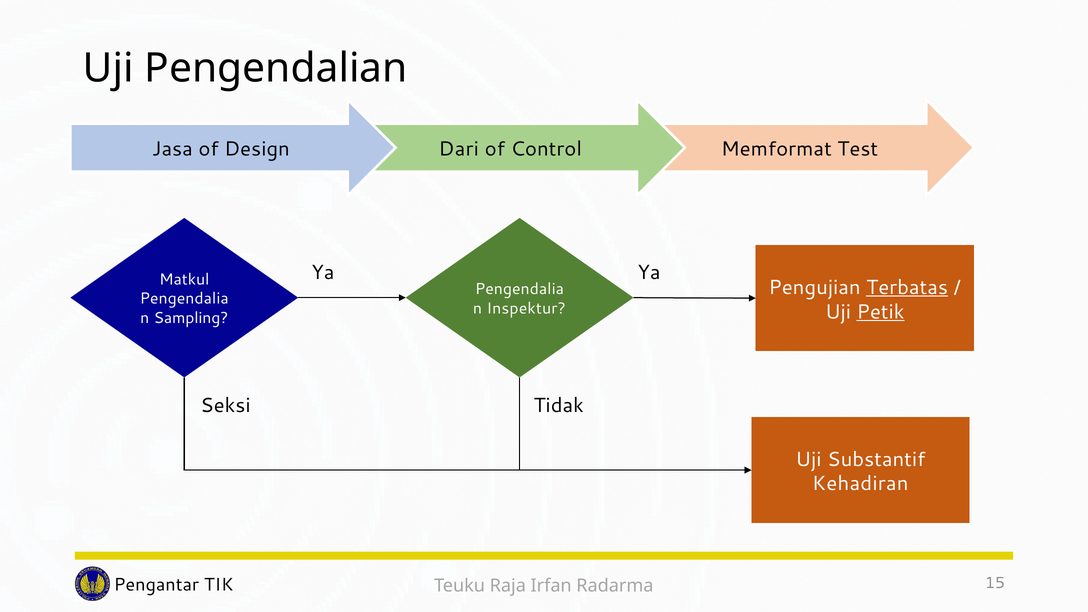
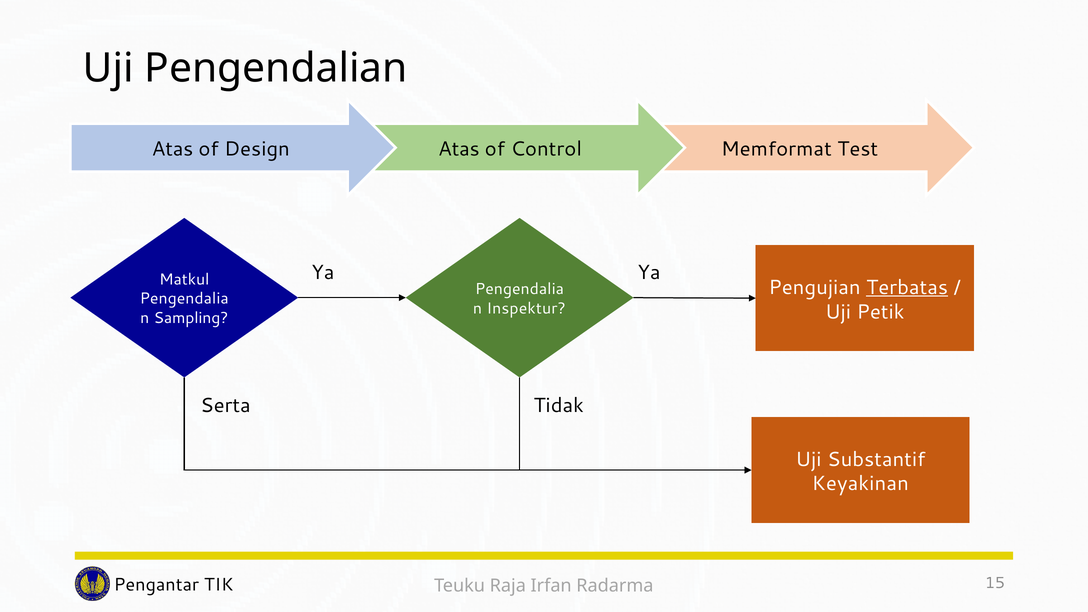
Jasa: Jasa -> Atas (173, 149)
Dari: Dari -> Atas (459, 149)
Petik underline: present -> none (880, 312)
Seksi: Seksi -> Serta (225, 406)
Kehadiran: Kehadiran -> Keyakinan (860, 484)
